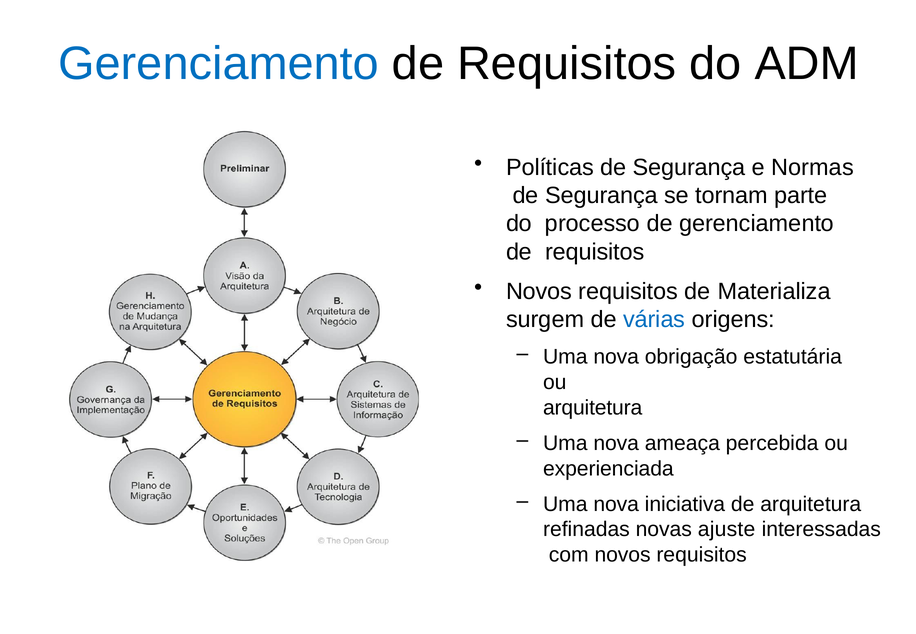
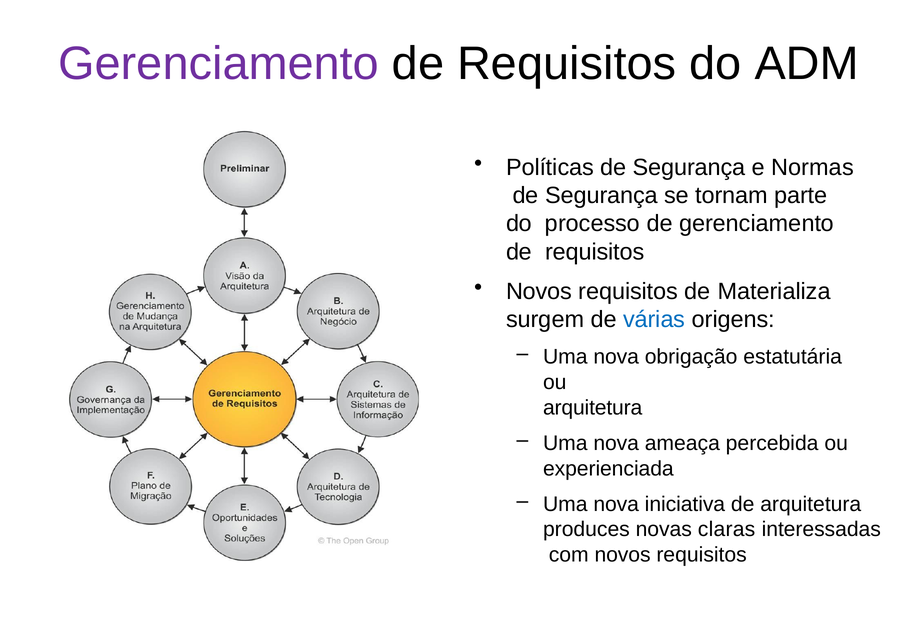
Gerenciamento colour: blue -> purple (219, 64)
refinadas: refinadas -> produces (586, 530)
ajuste: ajuste -> claras (727, 530)
